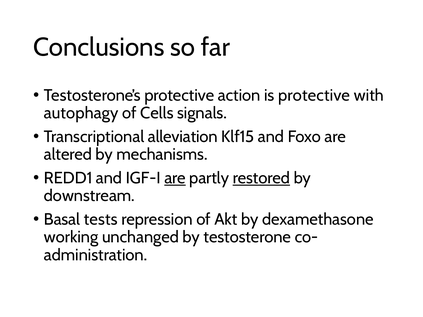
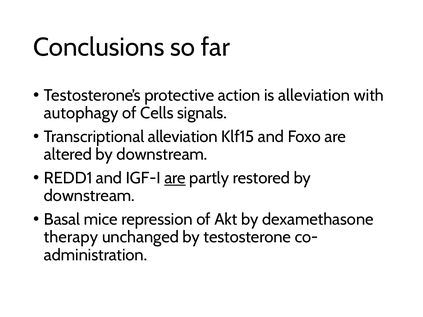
is protective: protective -> alleviation (314, 95)
altered by mechanisms: mechanisms -> downstream (162, 155)
restored underline: present -> none (261, 178)
tests: tests -> mice (101, 220)
working: working -> therapy (71, 237)
